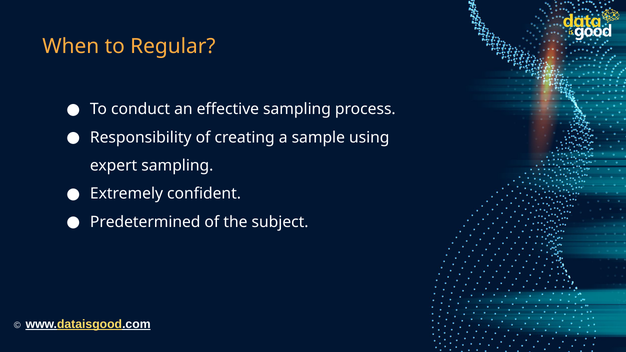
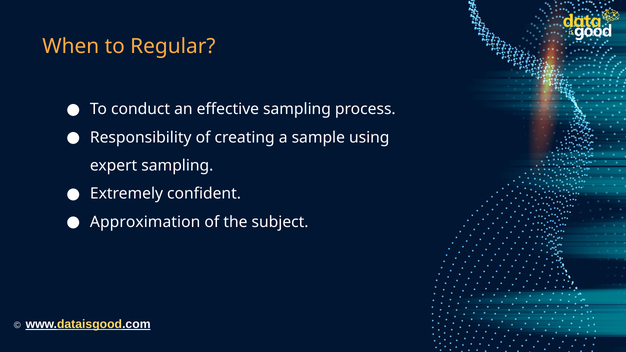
Predetermined: Predetermined -> Approximation (145, 222)
